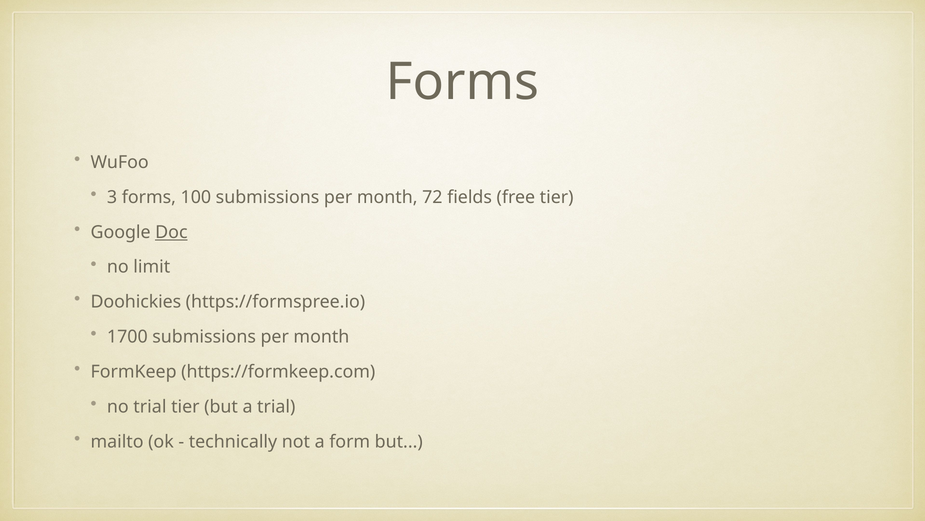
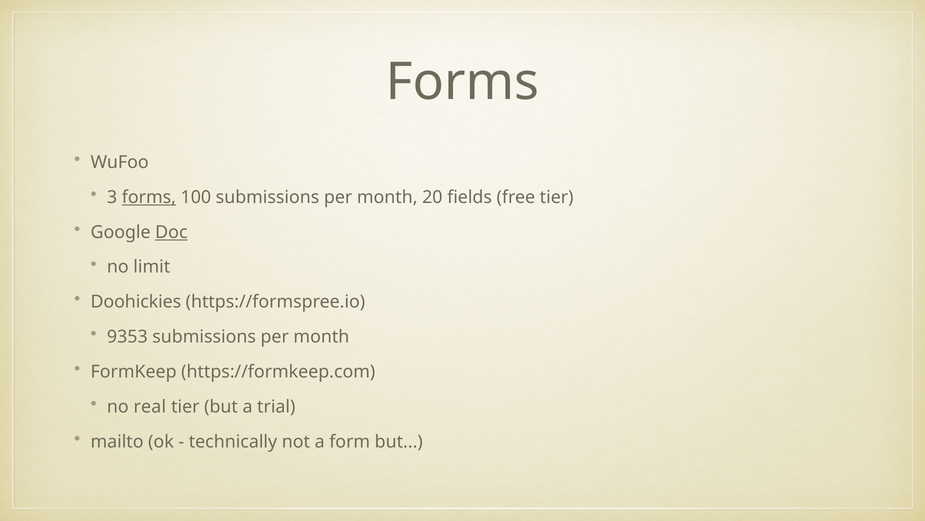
forms underline: none -> present (149, 197)
72: 72 -> 20 (432, 197)
1700: 1700 -> 9353 (127, 337)
no trial: trial -> real (150, 406)
